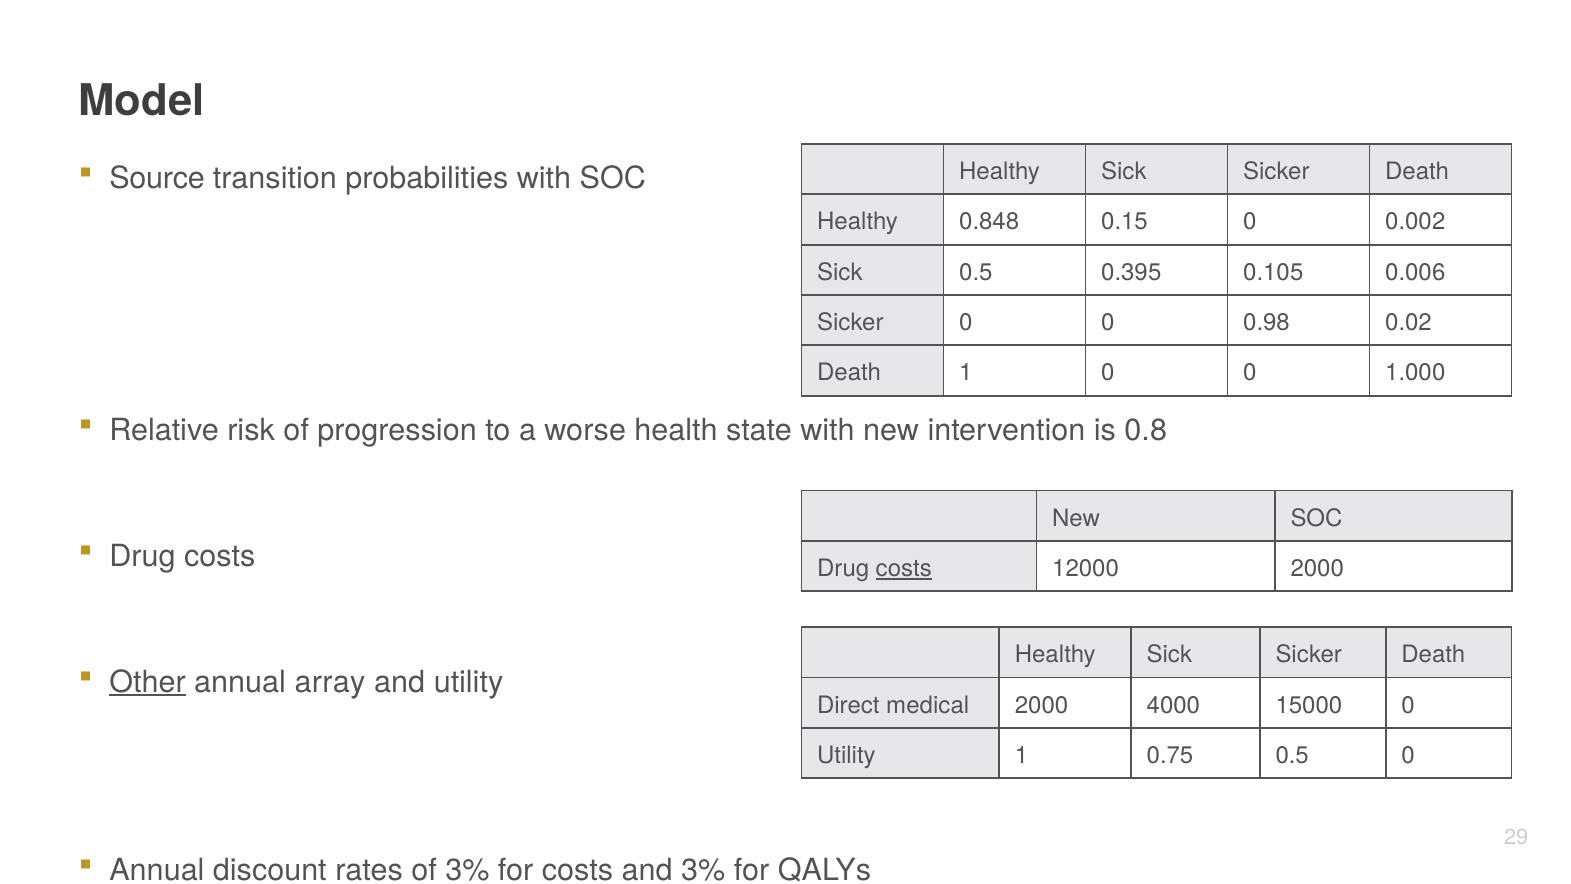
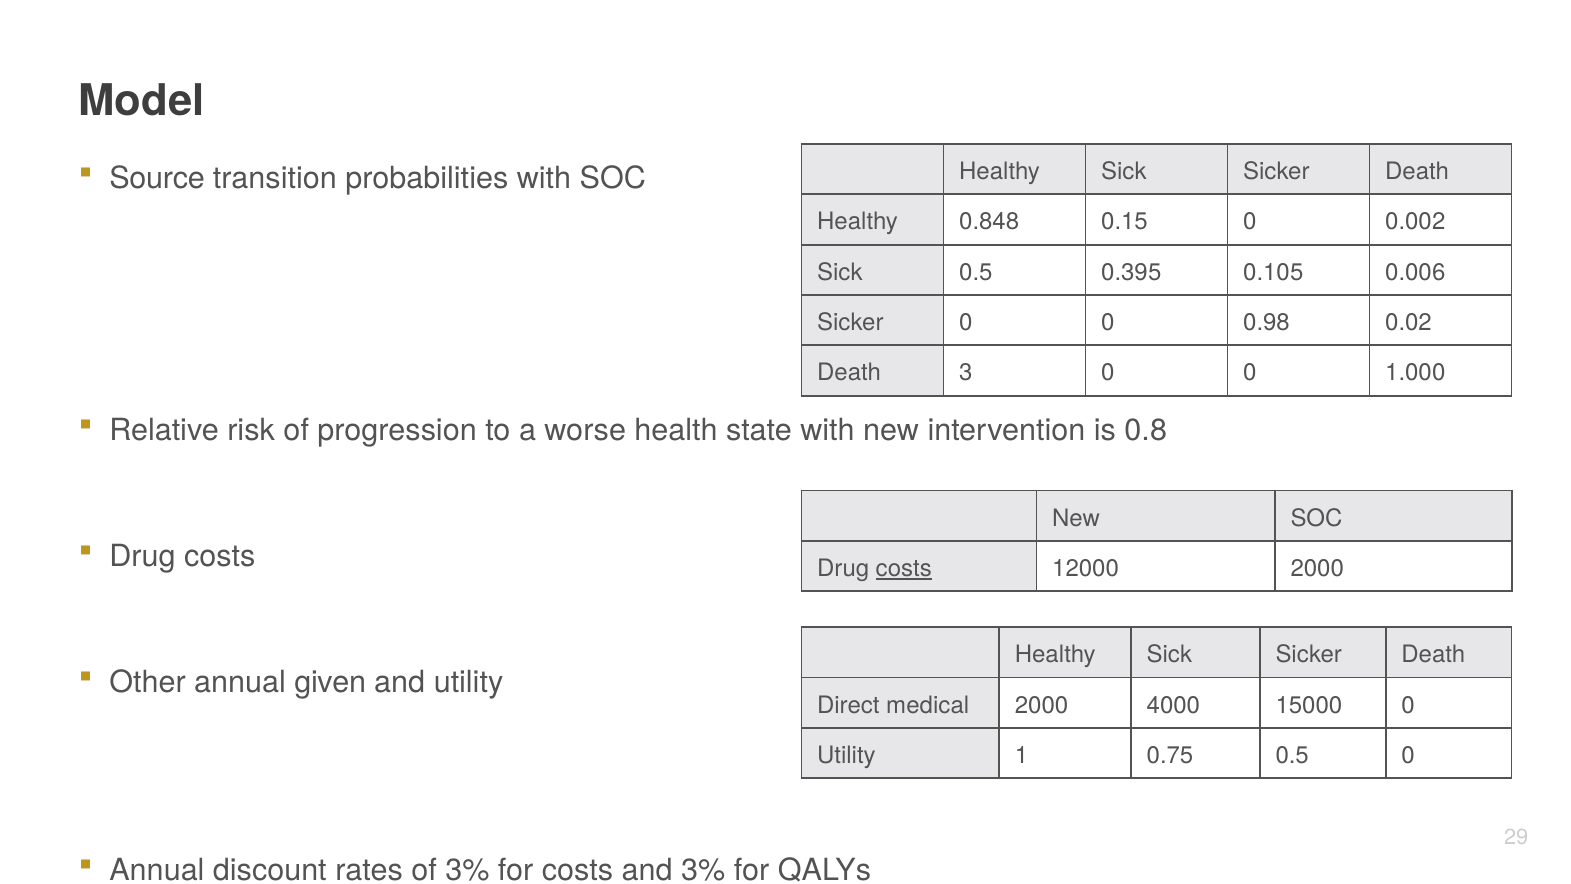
Death 1: 1 -> 3 (966, 373)
Other underline: present -> none (148, 682)
array: array -> given (330, 682)
